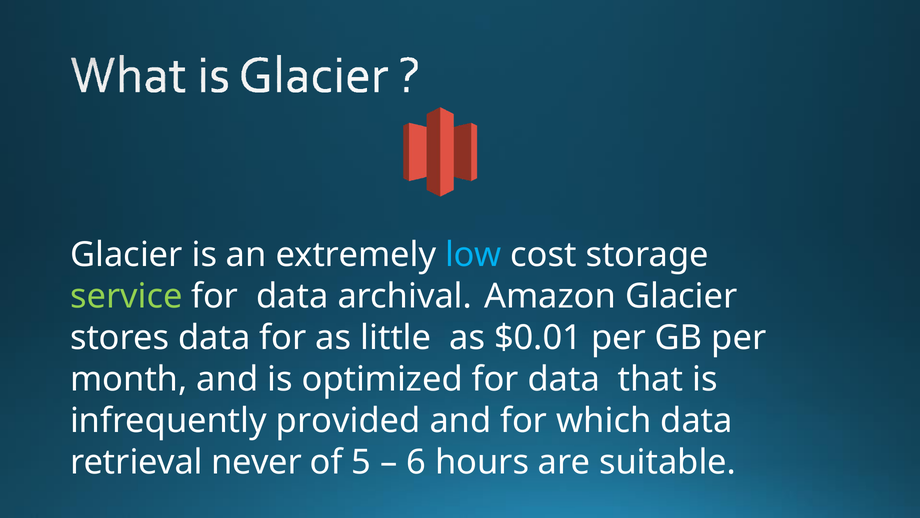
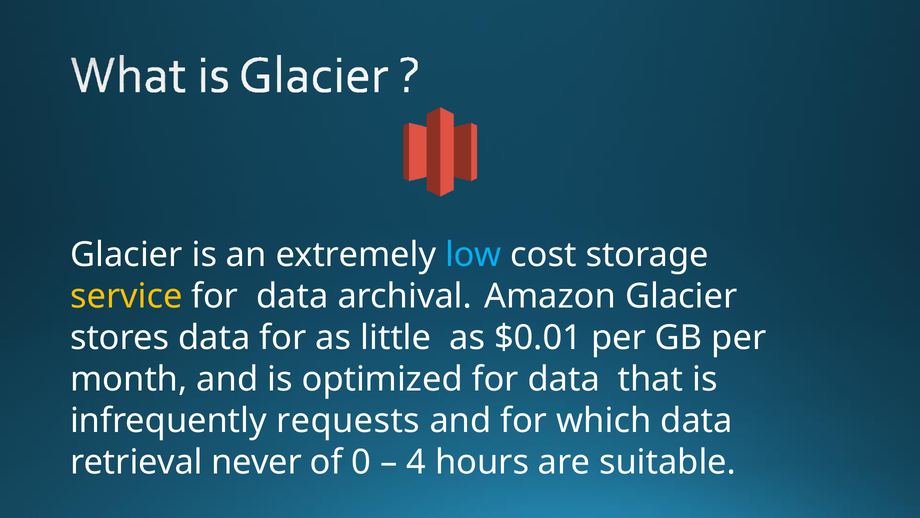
service colour: light green -> yellow (126, 296)
provided: provided -> requests (348, 420)
5: 5 -> 0 (361, 462)
6: 6 -> 4 (416, 462)
